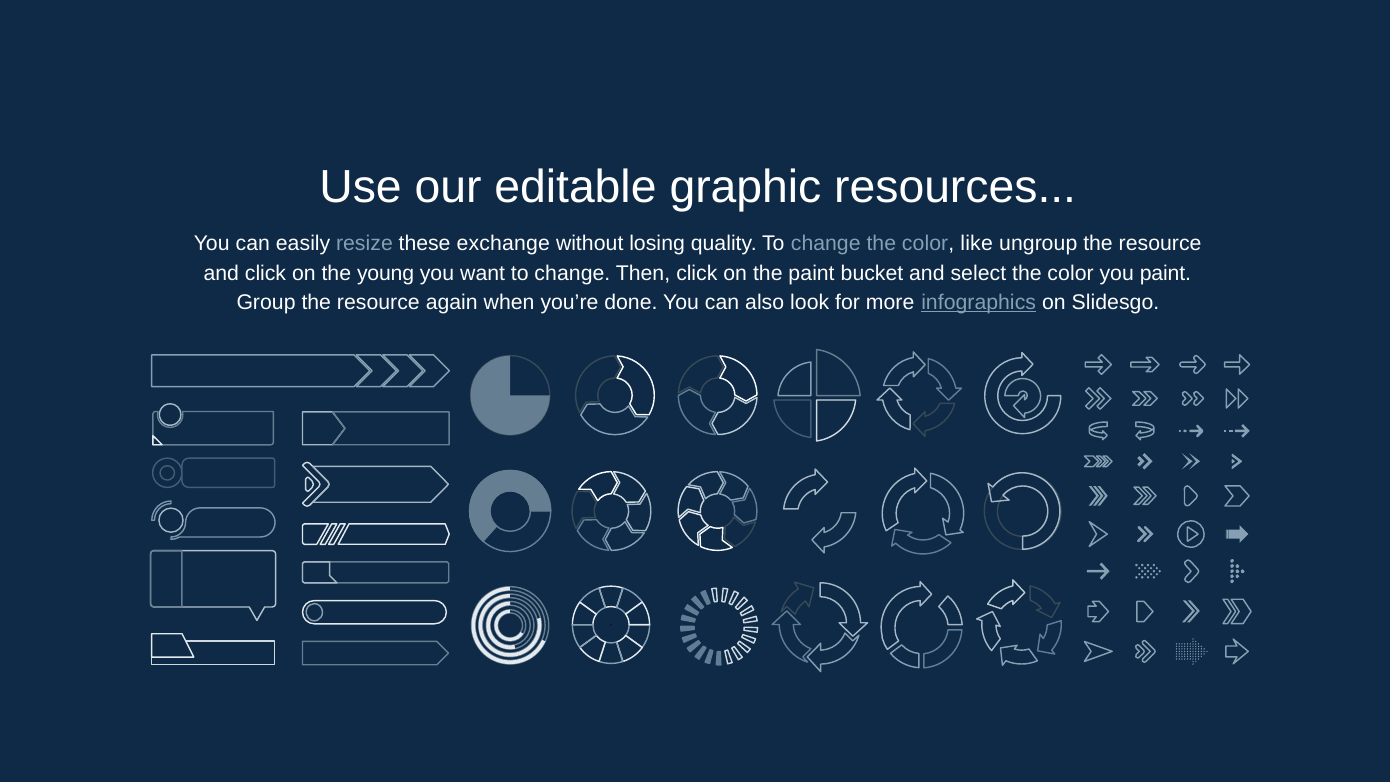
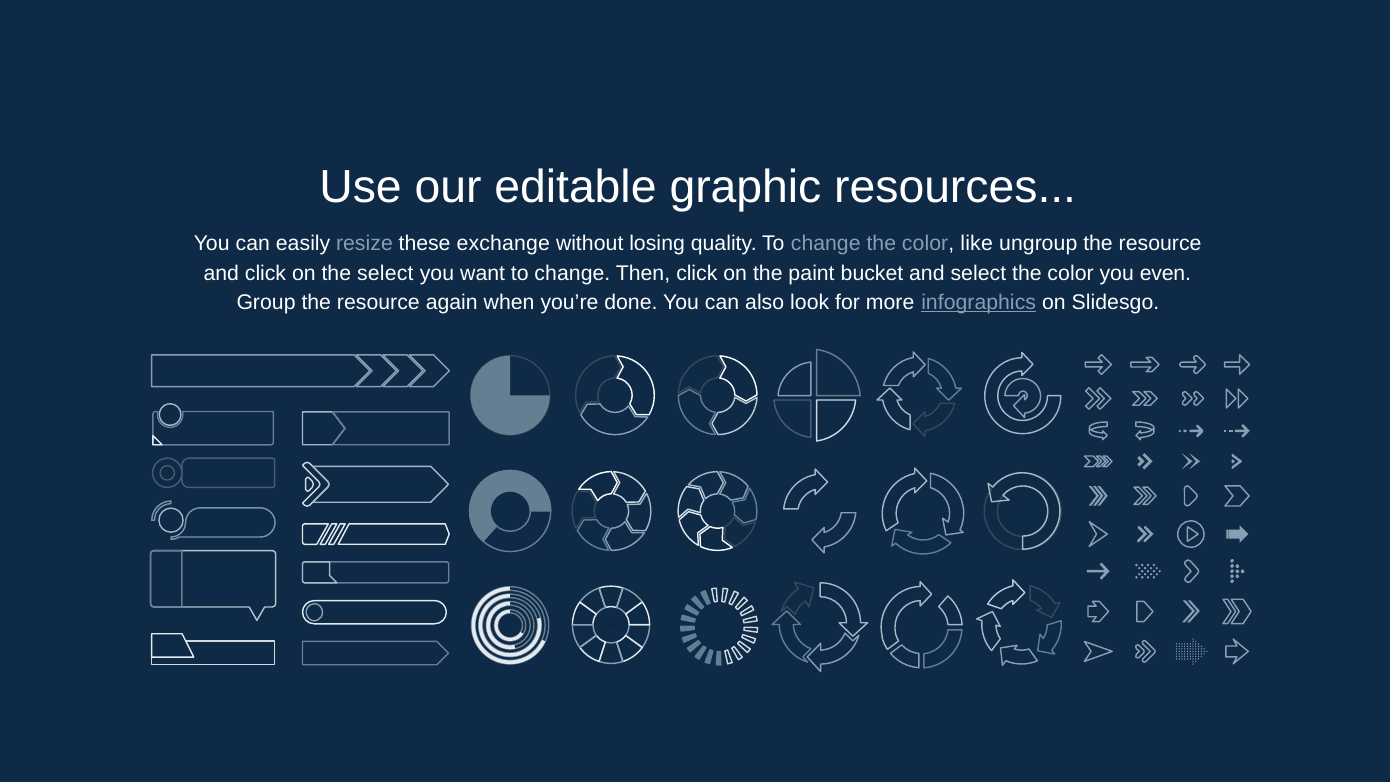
the young: young -> select (385, 273)
you paint: paint -> even (1165, 273)
